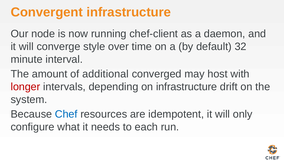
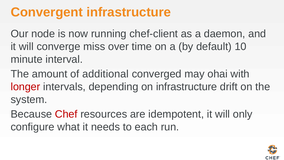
style: style -> miss (94, 47)
32: 32 -> 10 (241, 47)
host: host -> ohai (218, 74)
Chef colour: blue -> red (66, 114)
